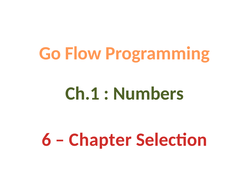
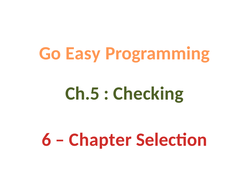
Flow: Flow -> Easy (83, 53)
Ch.1: Ch.1 -> Ch.5 (82, 93)
Numbers: Numbers -> Checking (148, 93)
